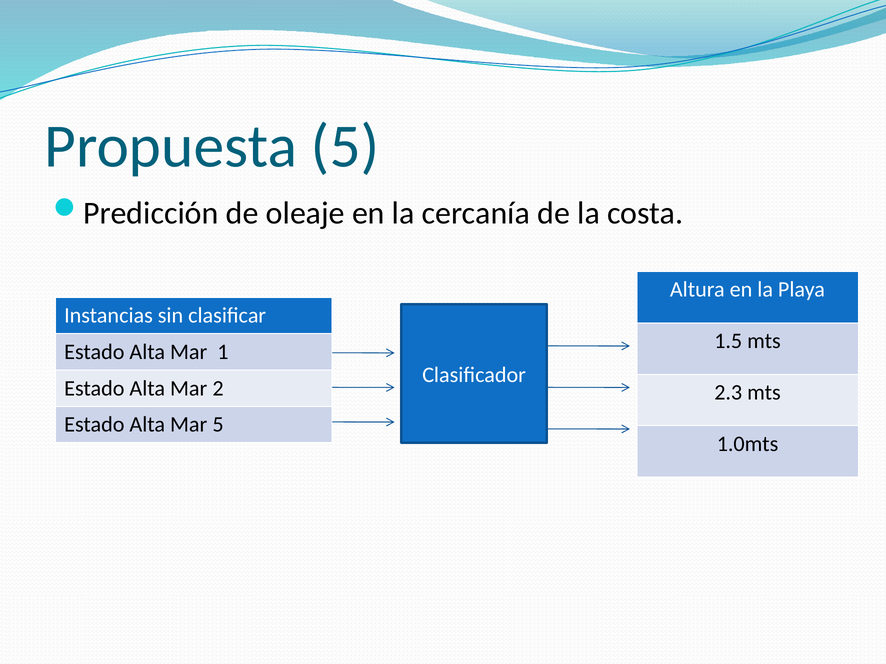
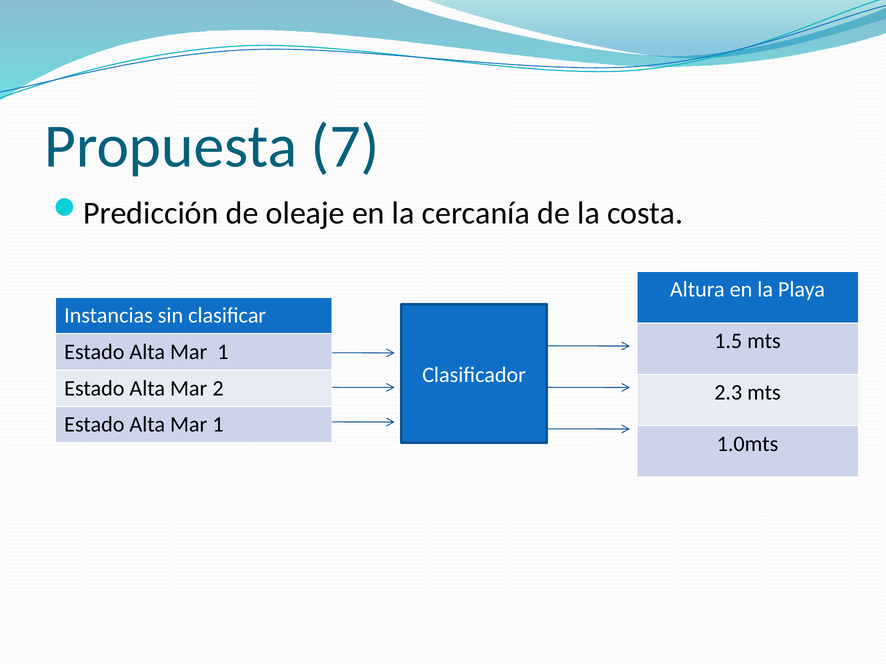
Propuesta 5: 5 -> 7 (345, 146)
5: 5 -> 1 (218, 425)
